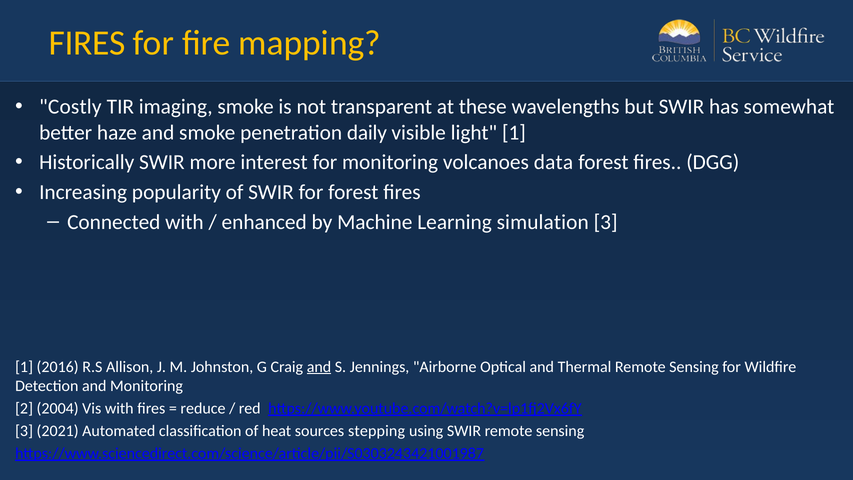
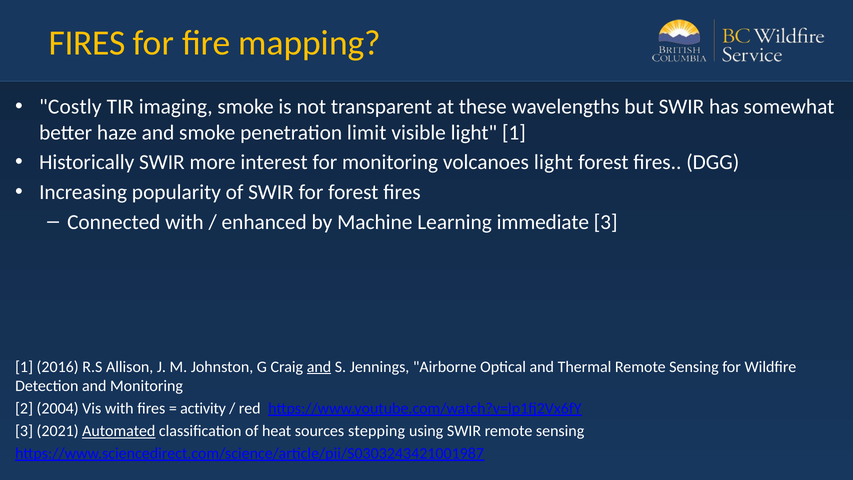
daily: daily -> limit (367, 132)
volcanoes data: data -> light (553, 162)
simulation: simulation -> immediate (543, 222)
reduce: reduce -> activity (203, 408)
Automated underline: none -> present (119, 431)
